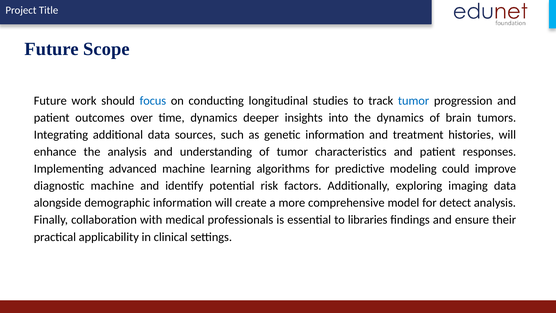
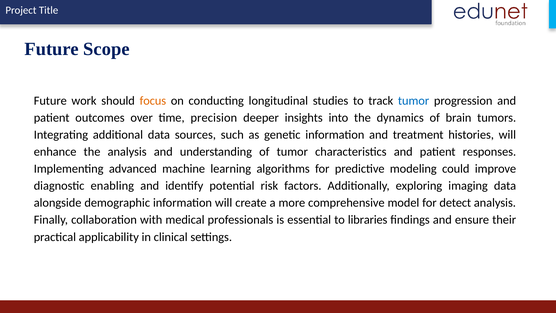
focus colour: blue -> orange (153, 101)
time dynamics: dynamics -> precision (214, 118)
diagnostic machine: machine -> enabling (112, 186)
